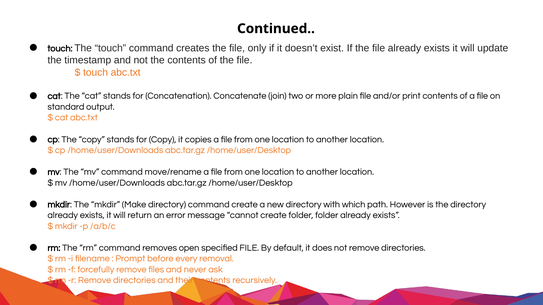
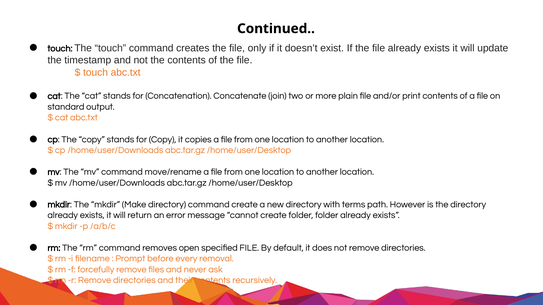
which: which -> terms (354, 205)
